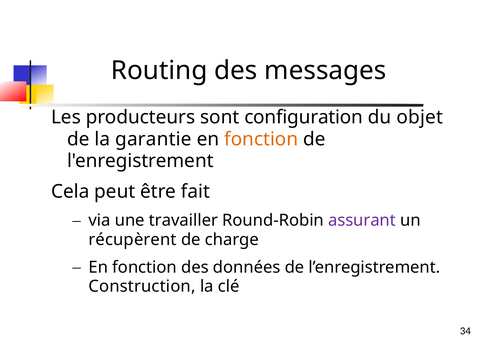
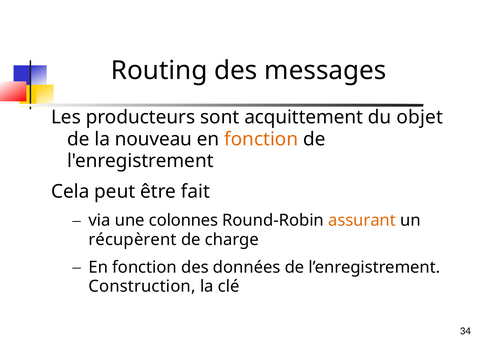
configuration: configuration -> acquittement (304, 117)
garantie: garantie -> nouveau (153, 139)
travailler: travailler -> colonnes (184, 220)
assurant colour: purple -> orange (362, 220)
